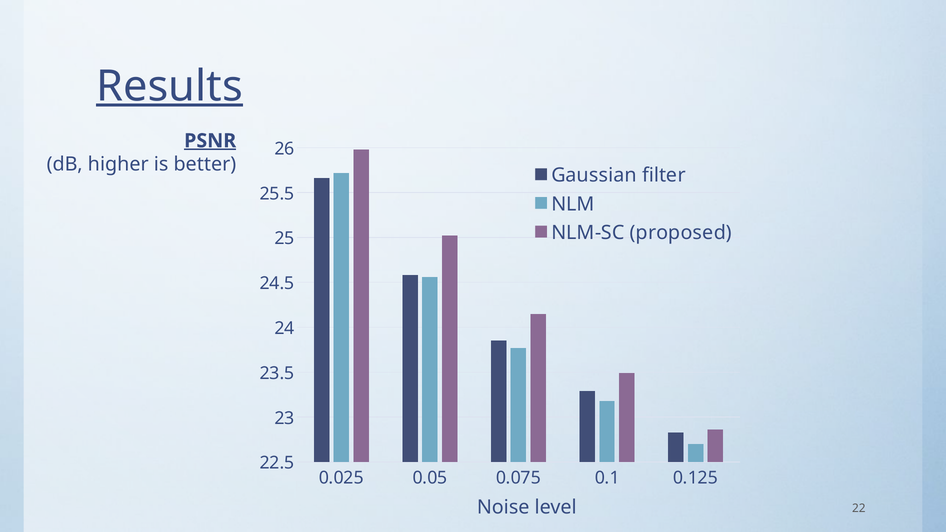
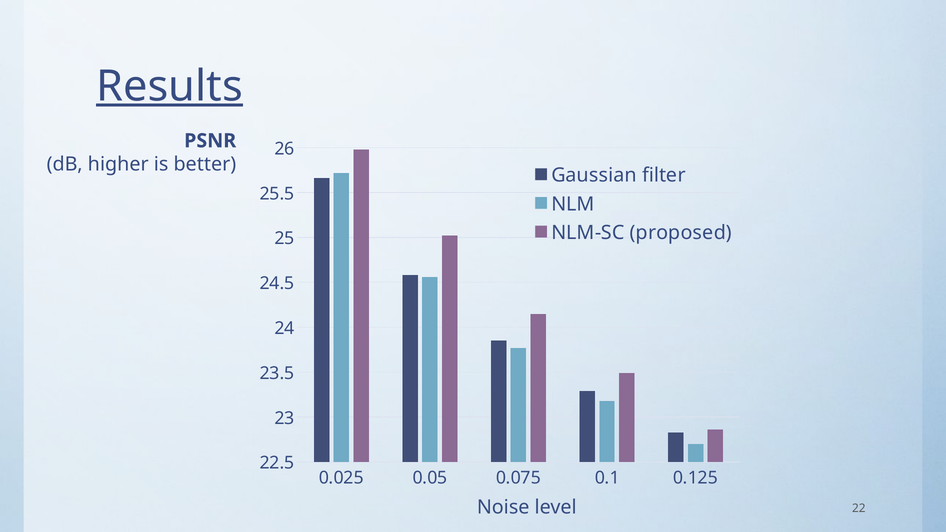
PSNR underline: present -> none (210, 141)
